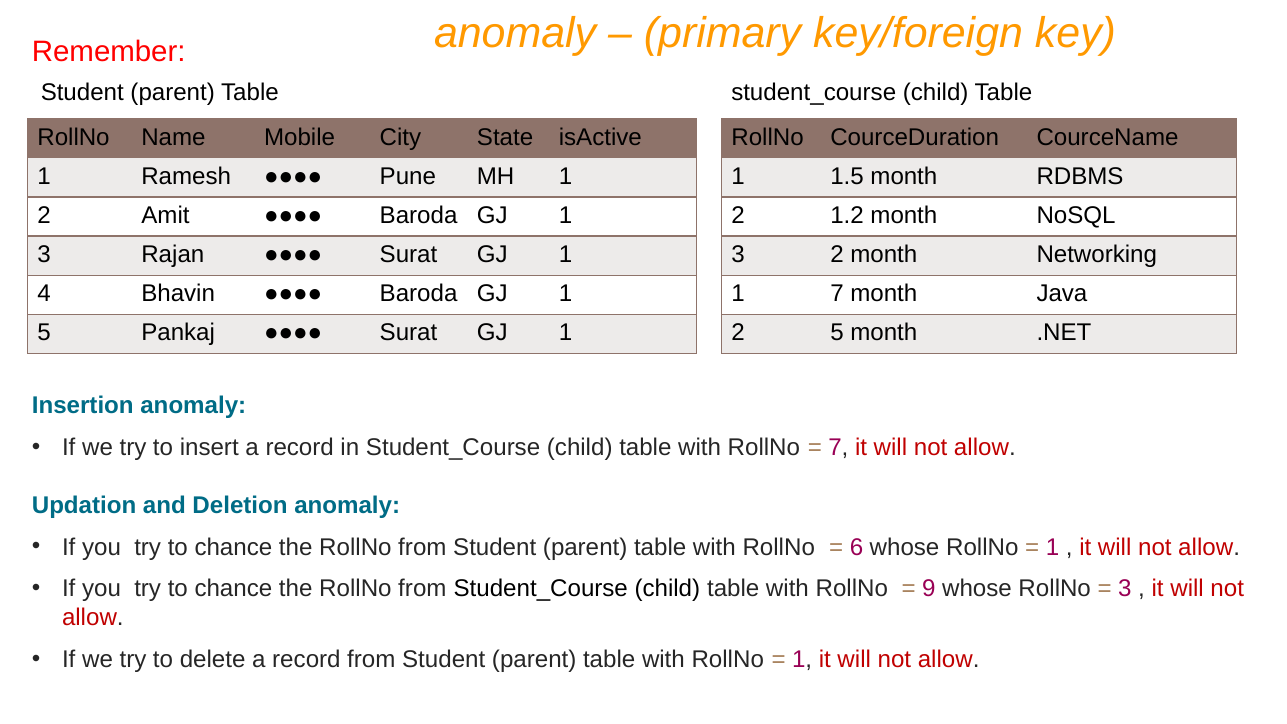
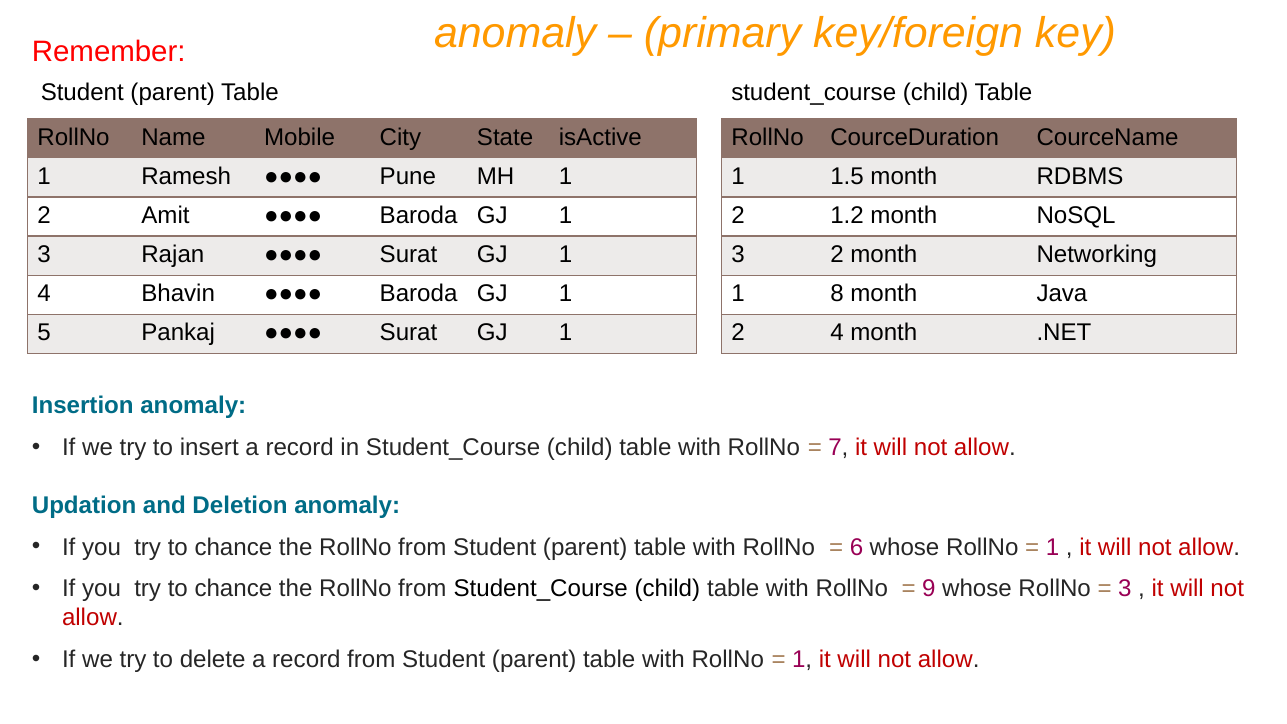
1 7: 7 -> 8 (837, 294)
2 5: 5 -> 4 (837, 333)
